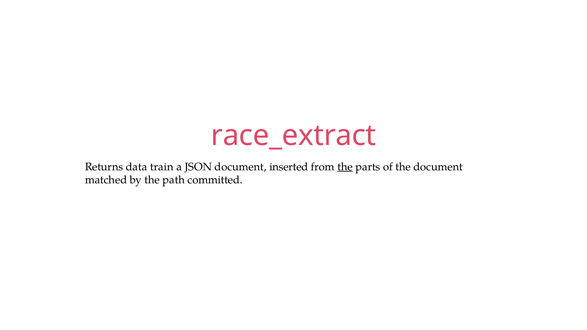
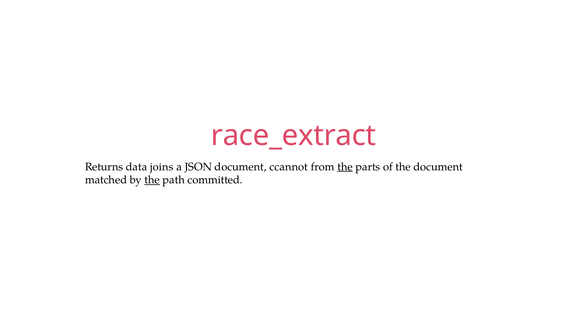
train: train -> joins (162, 167)
inserted: inserted -> ccannot (289, 167)
the underline: none -> present (152, 180)
